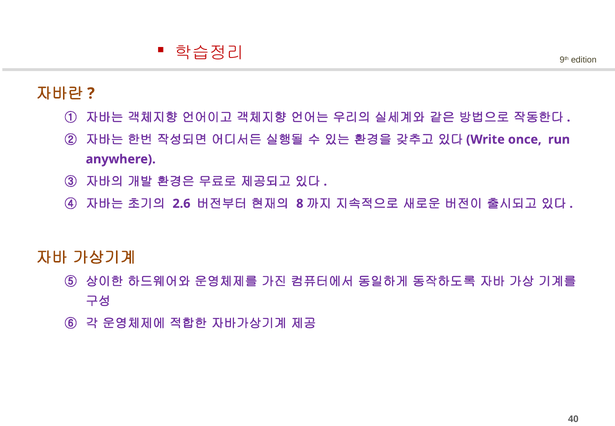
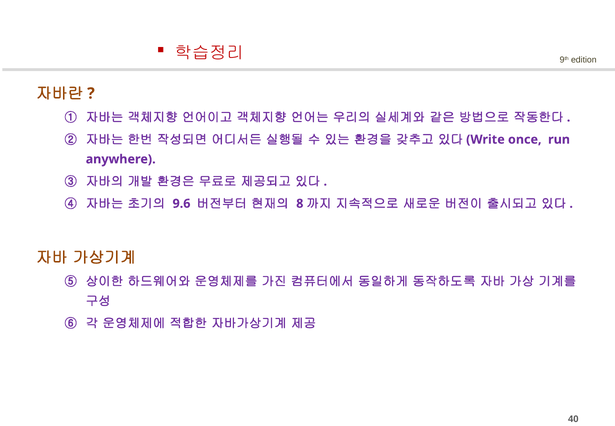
2.6: 2.6 -> 9.6 (181, 203)
